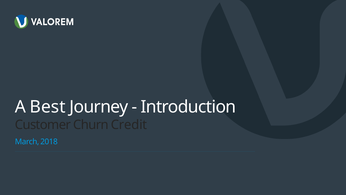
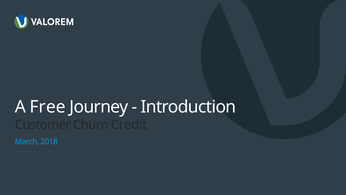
Best: Best -> Free (48, 107)
